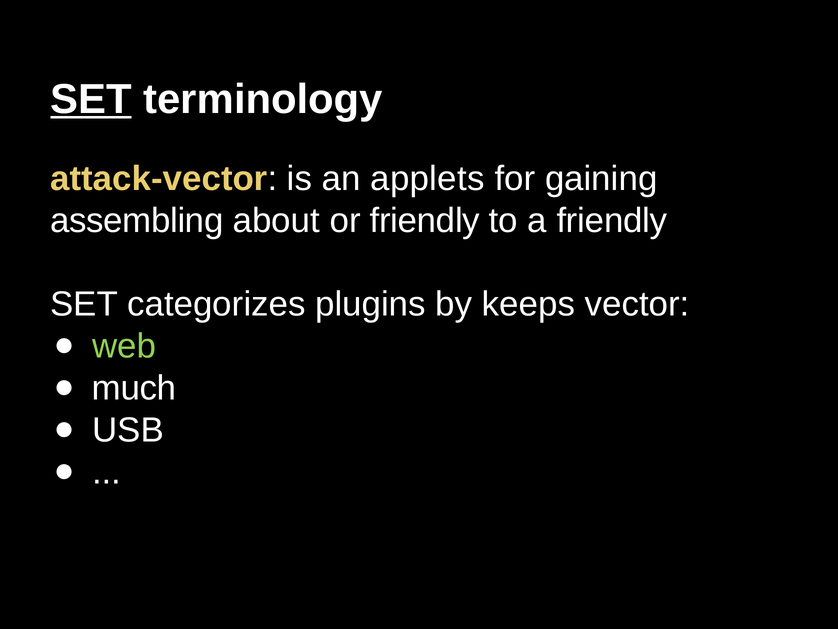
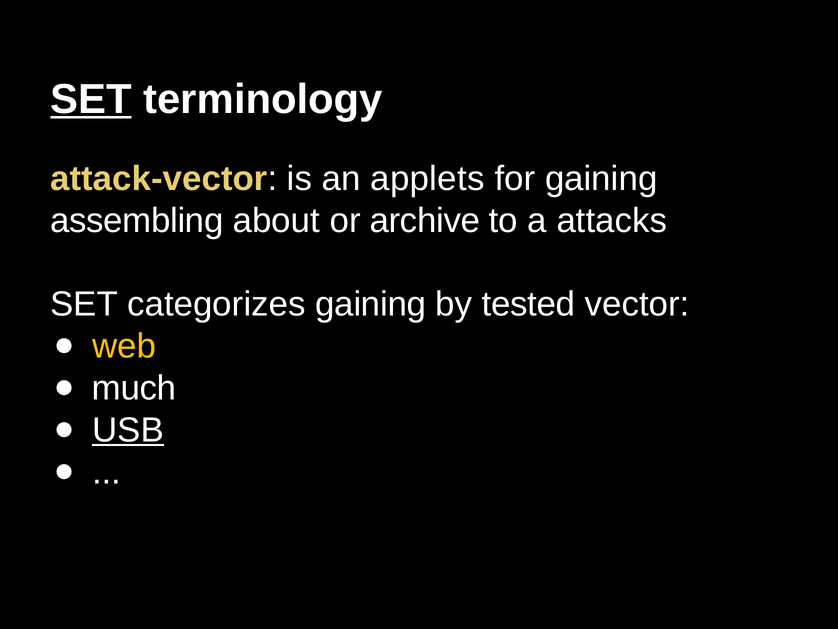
or friendly: friendly -> archive (425, 220)
a friendly: friendly -> attacks (612, 220)
categorizes plugins: plugins -> gaining (371, 304)
keeps: keeps -> tested (529, 304)
web colour: light green -> yellow (124, 346)
USB underline: none -> present (128, 430)
